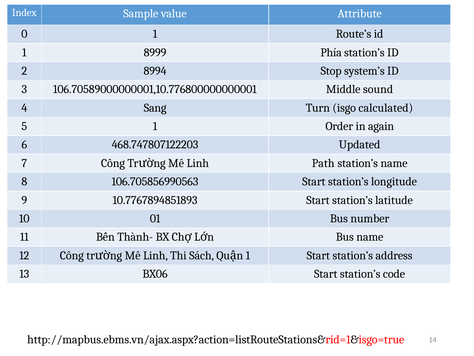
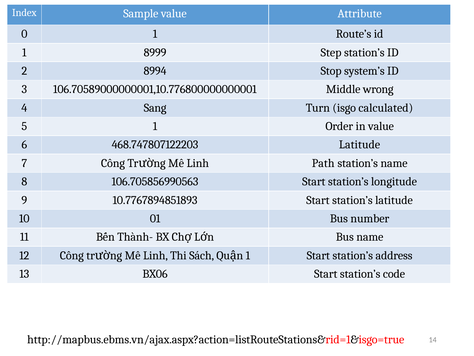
Phía: Phía -> Step (331, 52)
sound: sound -> wrong (378, 89)
in again: again -> value (381, 126)
468.747807122203 Updated: Updated -> Latitude (360, 145)
